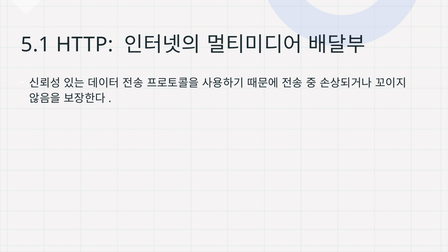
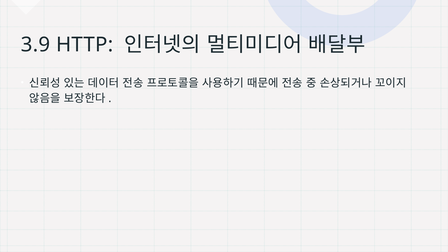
5.1: 5.1 -> 3.9 (35, 45)
